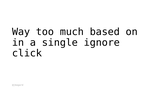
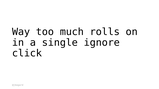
based: based -> rolls (105, 32)
